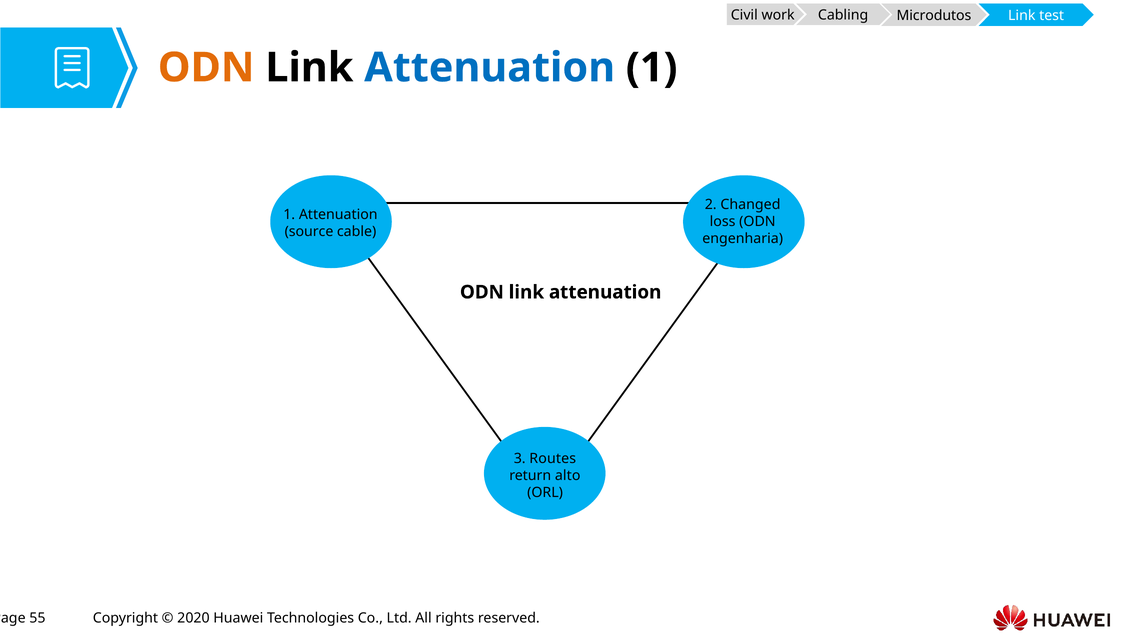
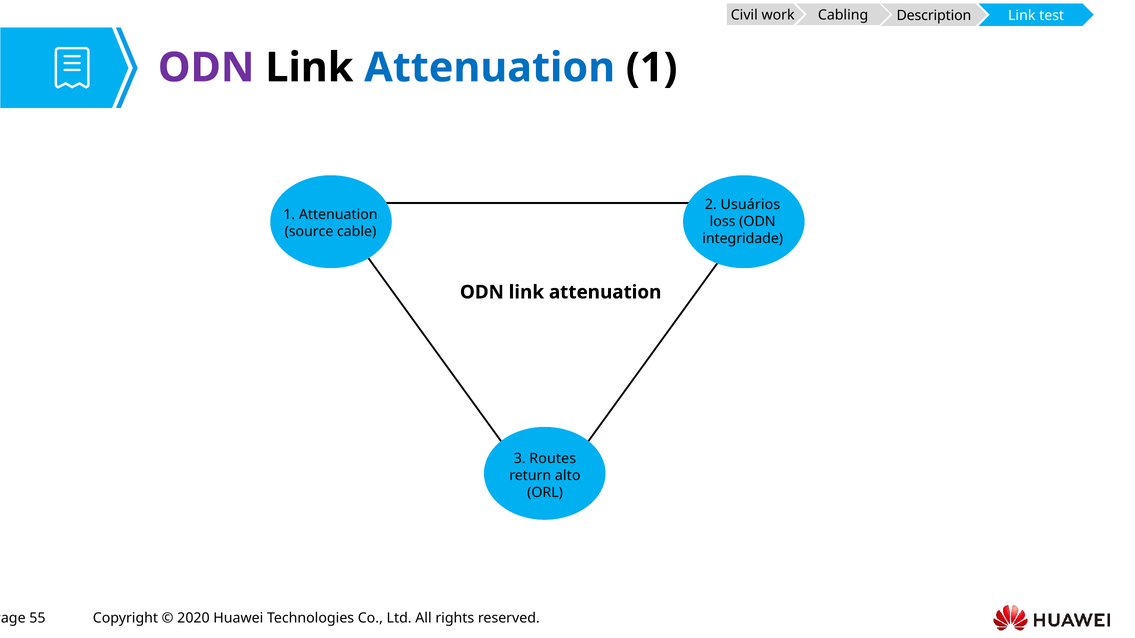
Microdutos: Microdutos -> Description (934, 16)
ODN colour: orange -> purple (206, 68)
Changed: Changed -> Usuários (750, 205)
engenharia: engenharia -> integridade (743, 239)
